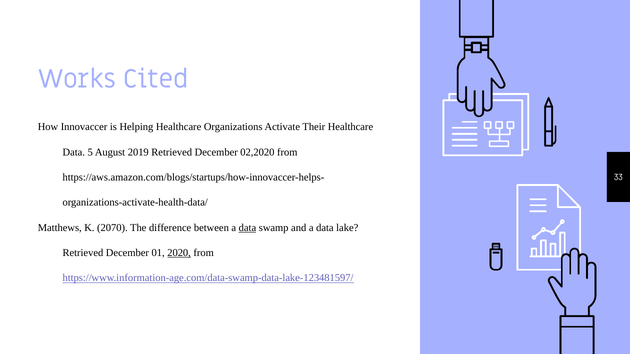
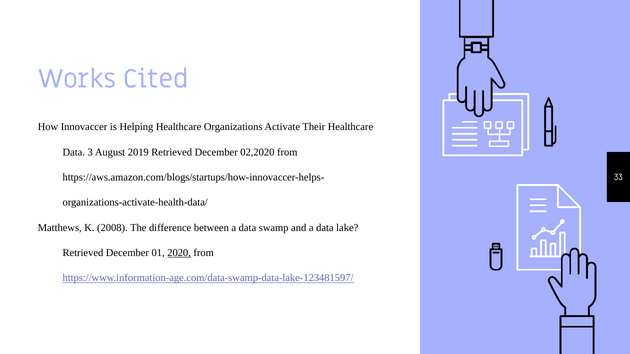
5: 5 -> 3 (90, 152)
2070: 2070 -> 2008 (112, 228)
data underline: present -> none (247, 228)
